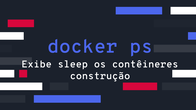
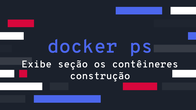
sleep: sleep -> seção (73, 64)
